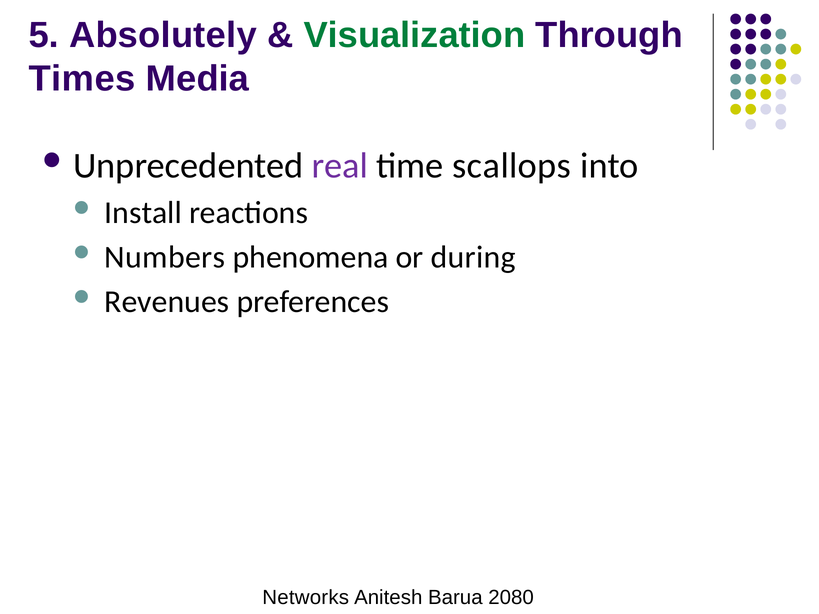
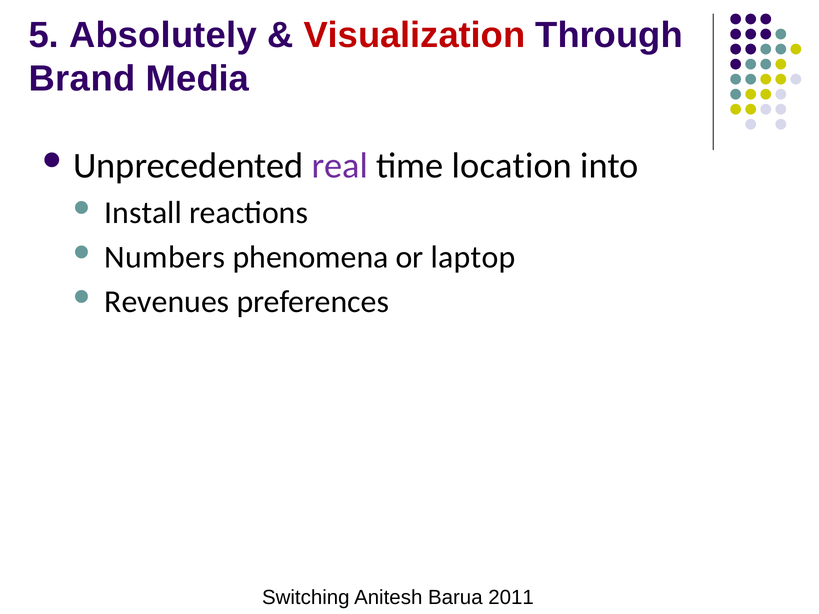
Visualization colour: green -> red (414, 35)
Times: Times -> Brand (82, 79)
scallops: scallops -> location (512, 166)
during: during -> laptop (473, 257)
Networks: Networks -> Switching (306, 598)
2080: 2080 -> 2011 (511, 598)
